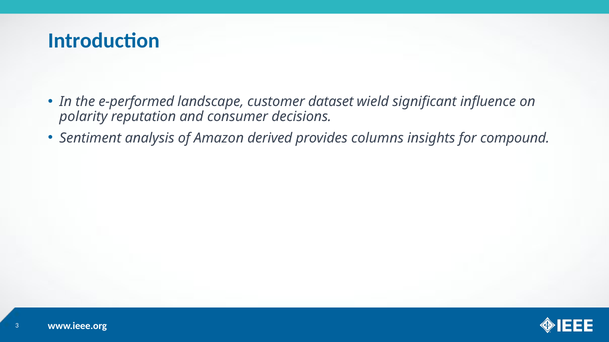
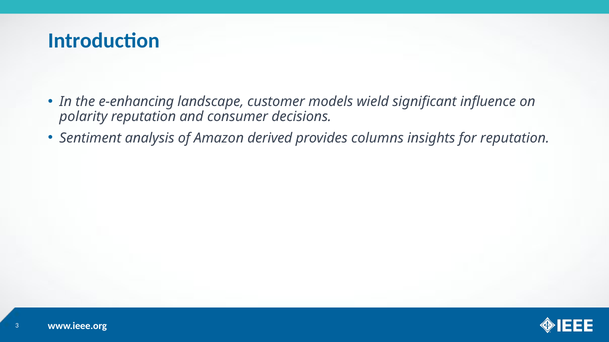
e-performed: e-performed -> e-enhancing (136, 102)
dataset: dataset -> models (331, 102)
for compound: compound -> reputation (515, 138)
